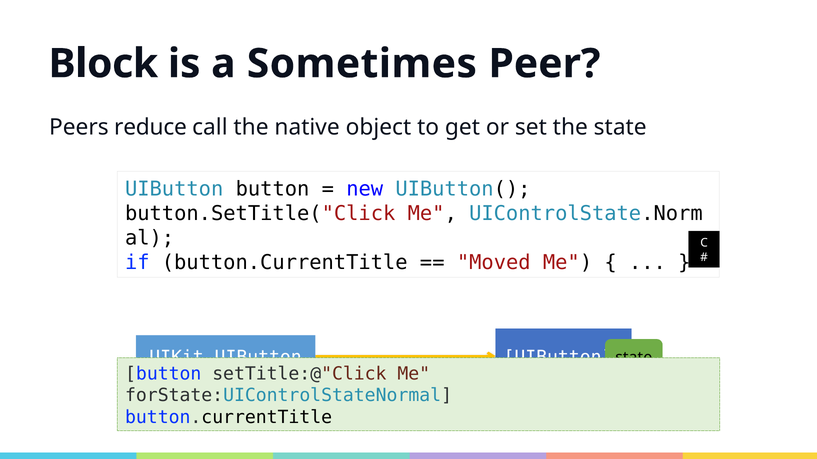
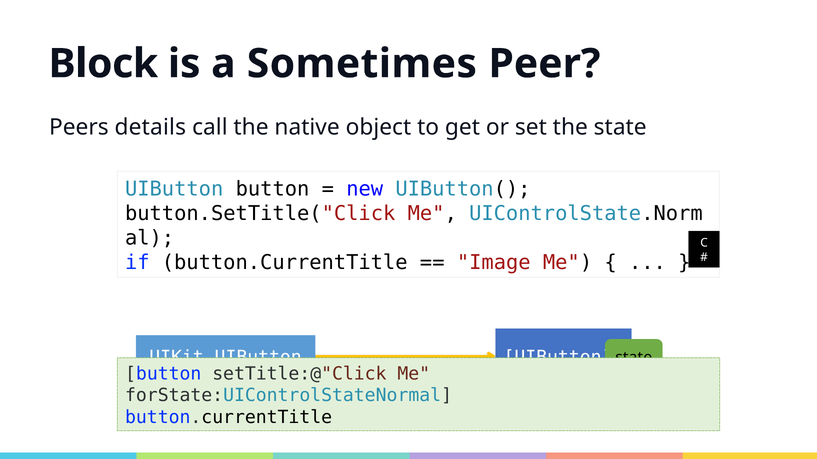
reduce: reduce -> details (150, 127)
Moved: Moved -> Image (494, 263)
